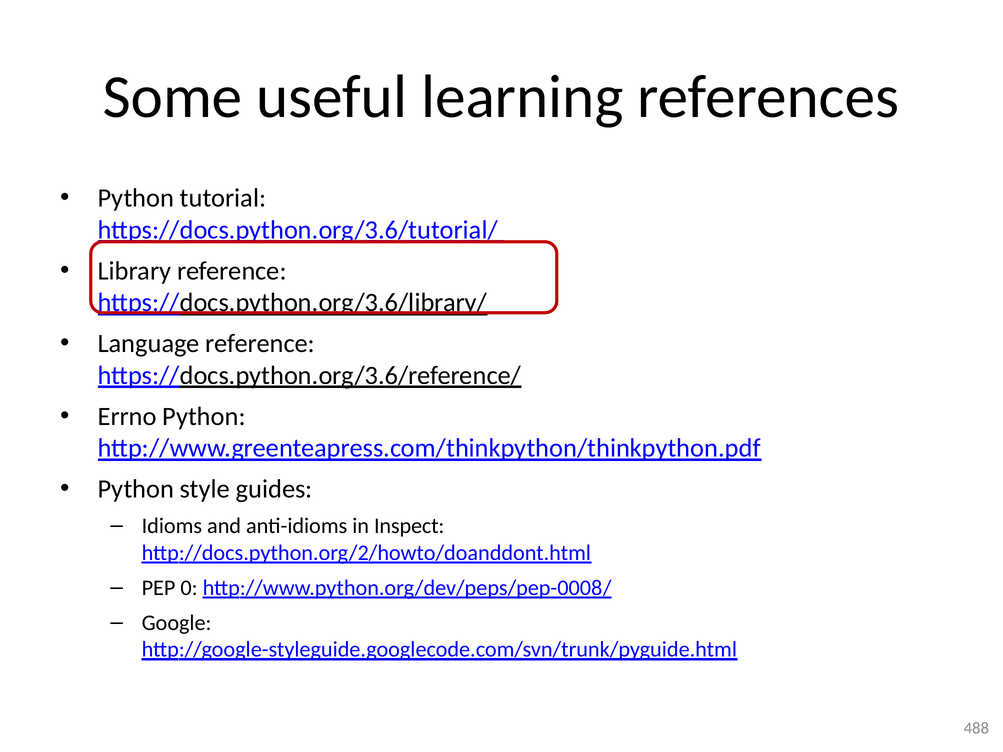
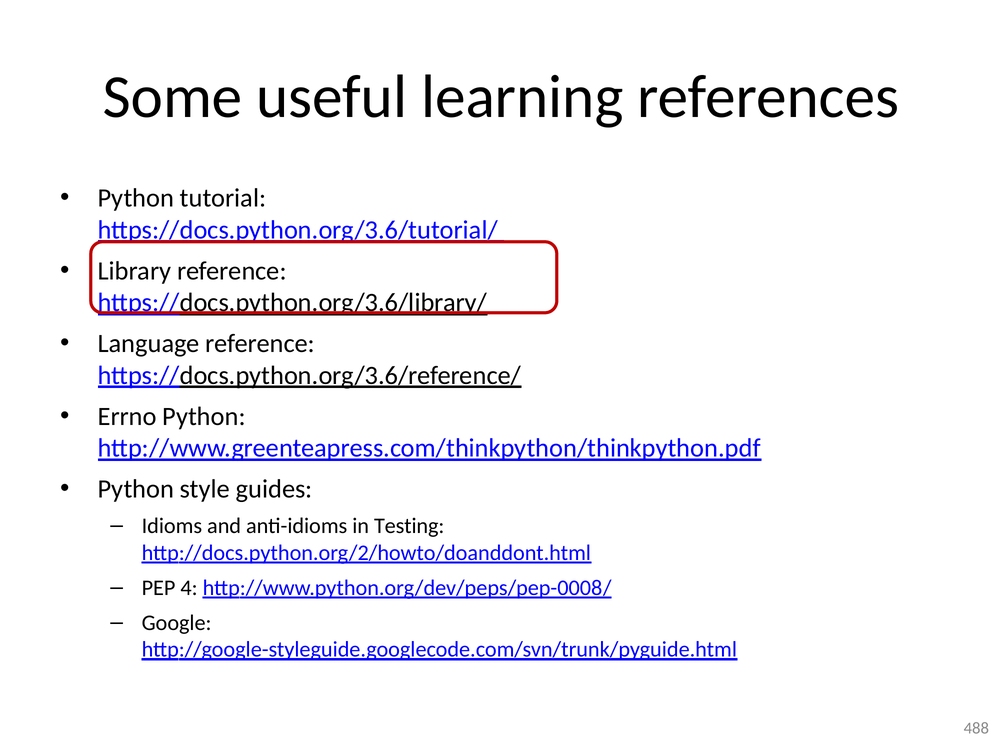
Inspect: Inspect -> Testing (409, 526)
0: 0 -> 4 (189, 588)
